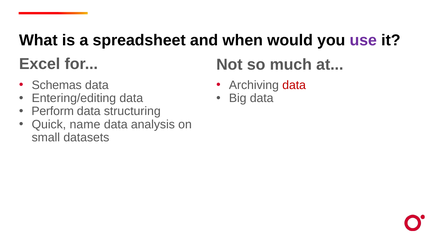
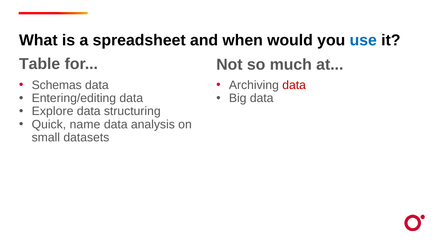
use colour: purple -> blue (363, 40)
Excel: Excel -> Table (40, 64)
Perform: Perform -> Explore (53, 111)
